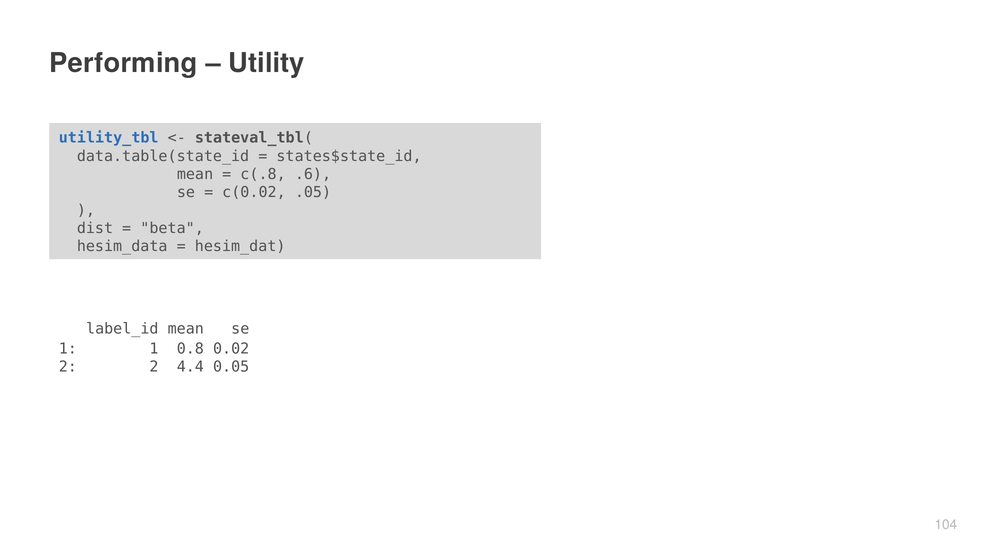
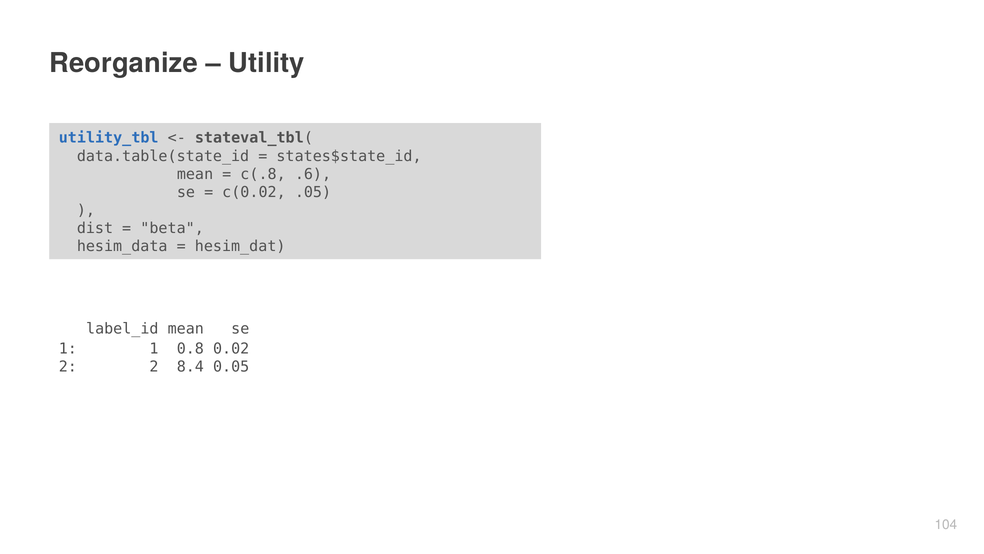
Performing: Performing -> Reorganize (124, 63)
4.4: 4.4 -> 8.4 (190, 366)
